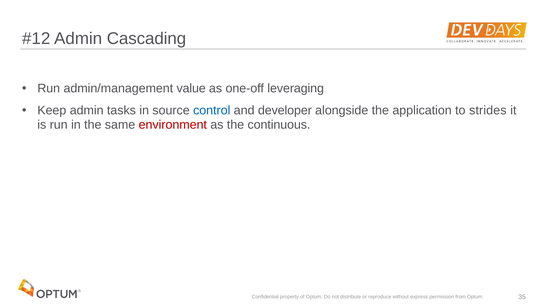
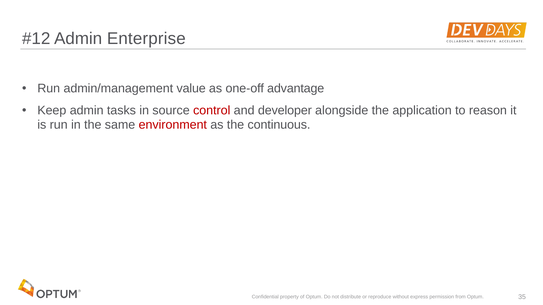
Cascading: Cascading -> Enterprise (146, 39)
leveraging: leveraging -> advantage (296, 89)
control colour: blue -> red (212, 111)
strides: strides -> reason (488, 111)
